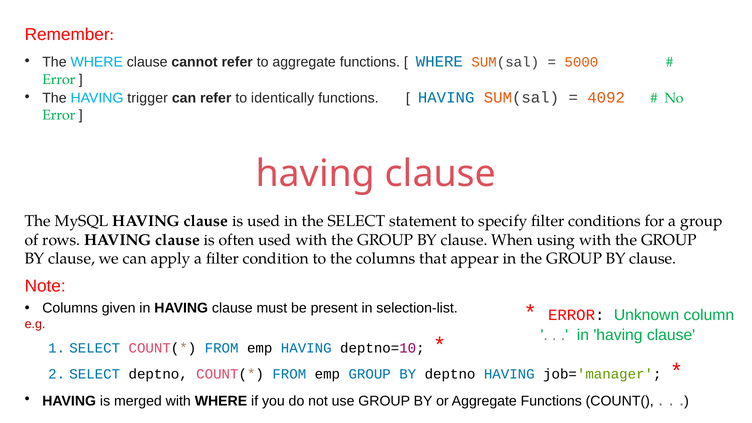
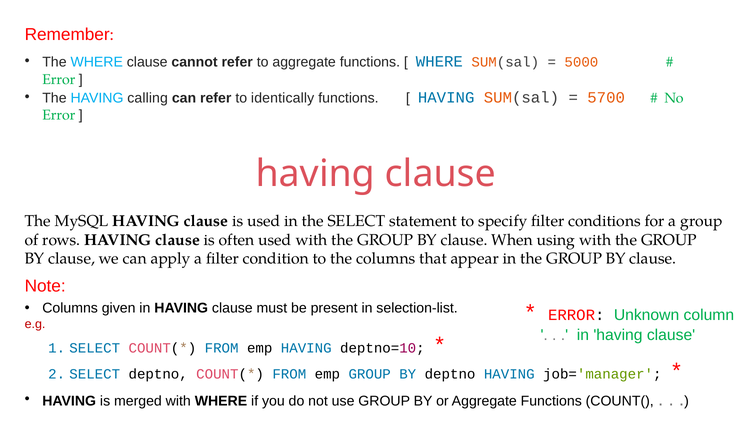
trigger: trigger -> calling (148, 98)
4092: 4092 -> 5700 (606, 97)
